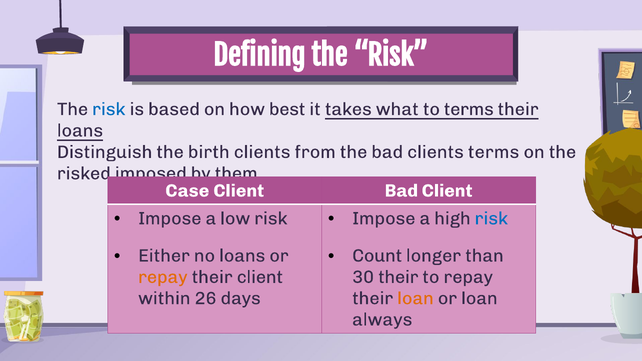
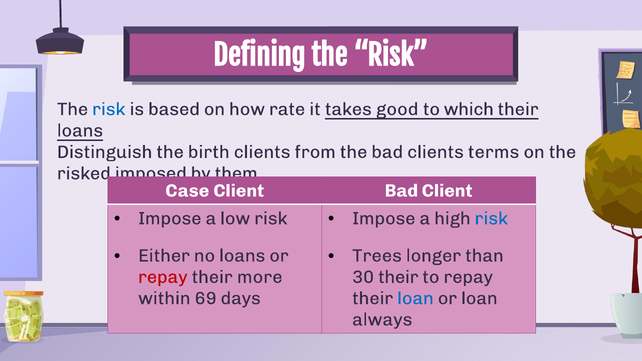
best: best -> rate (287, 109)
what: what -> good (397, 109)
to terms: terms -> which (469, 109)
Count: Count -> Trees (377, 256)
repay colour: orange -> red (163, 277)
their client: client -> more (260, 277)
26: 26 -> 69 (206, 298)
loan colour: orange -> blue (416, 298)
